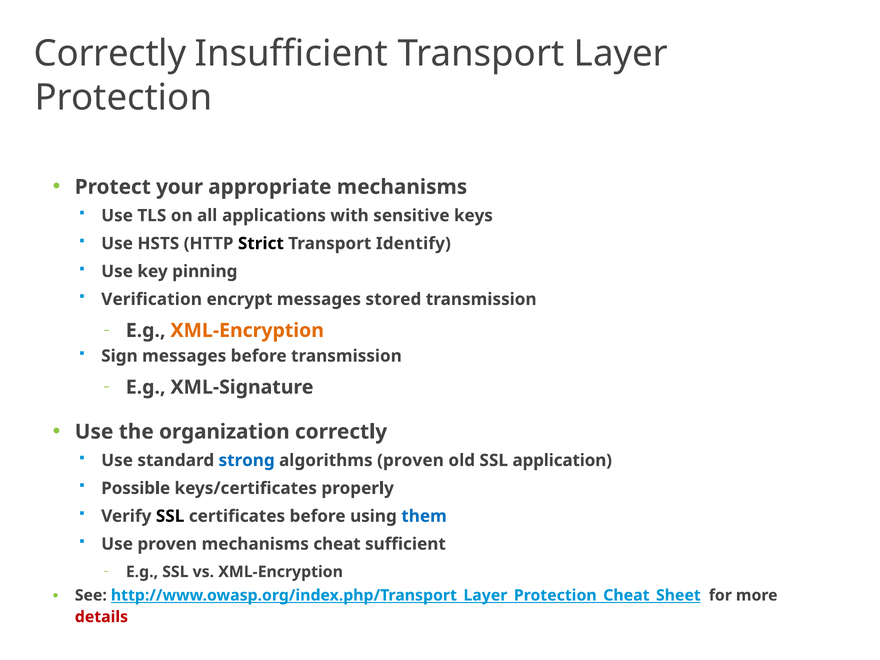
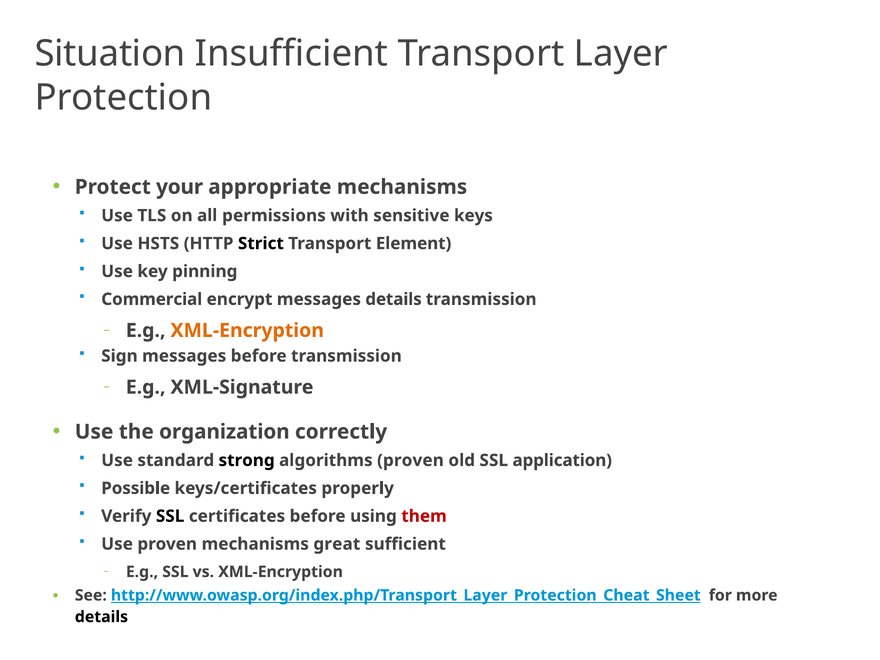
Correctly: Correctly -> Situation (110, 54)
applications: applications -> permissions (274, 216)
Identify: Identify -> Element (414, 243)
Verification: Verification -> Commercial (152, 299)
messages stored: stored -> details (394, 299)
strong colour: blue -> black (247, 460)
them colour: blue -> red (424, 516)
cheat: cheat -> great (337, 544)
details colour: red -> black (101, 617)
